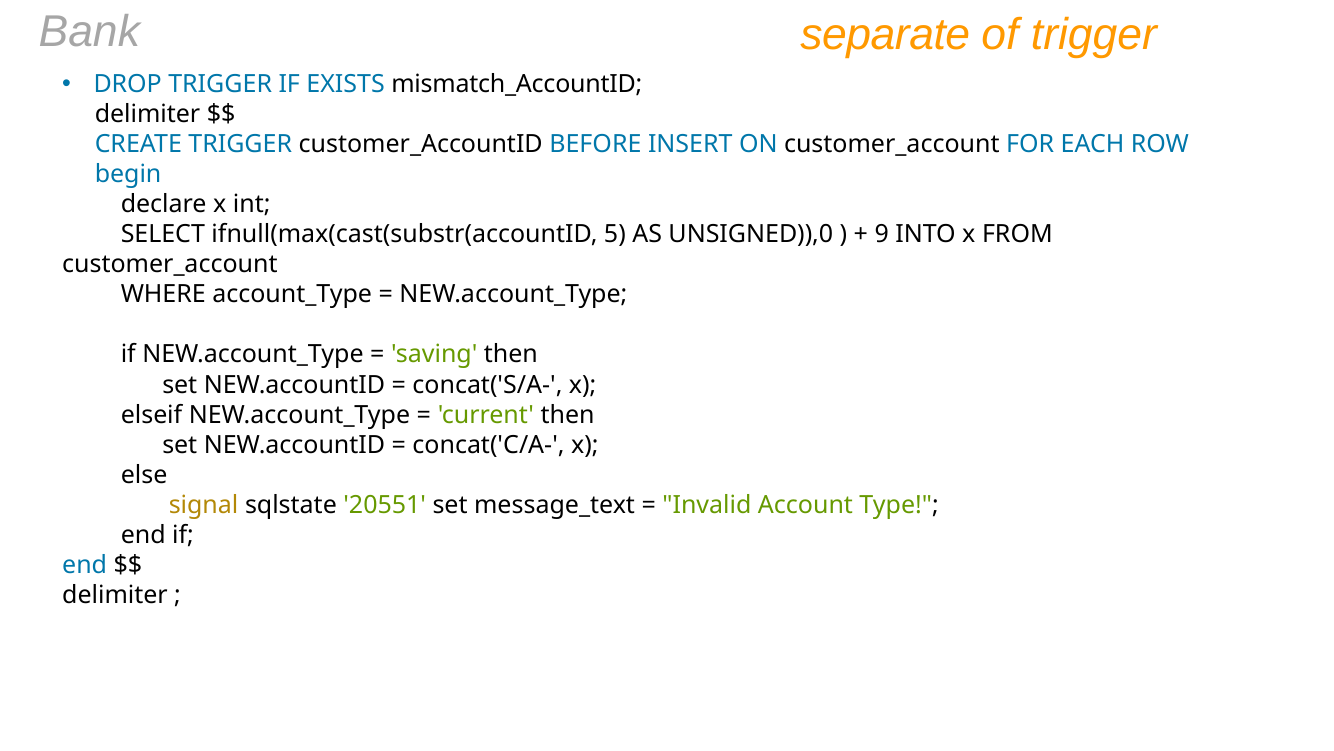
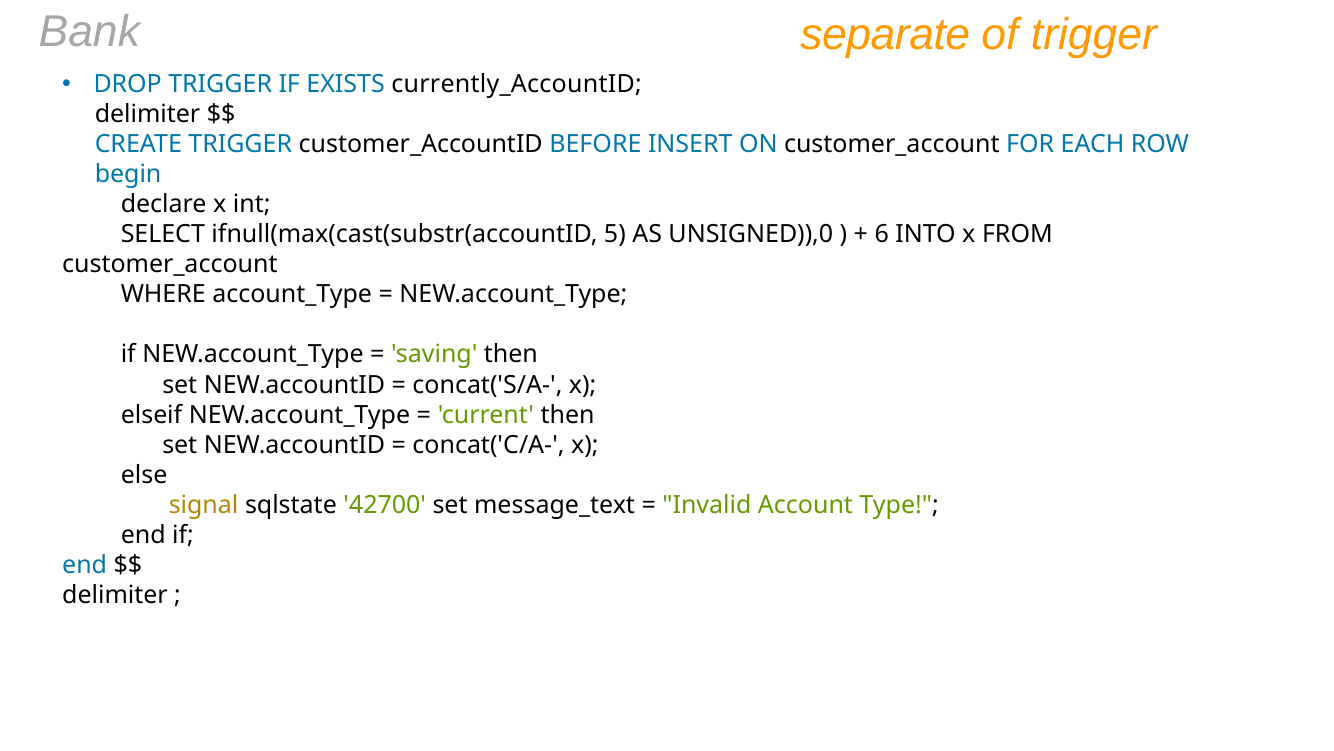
mismatch_AccountID: mismatch_AccountID -> currently_AccountID (517, 84)
9: 9 -> 6 (882, 234)
20551: 20551 -> 42700 (385, 504)
